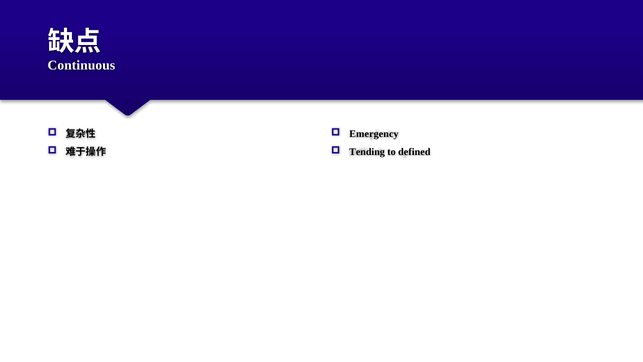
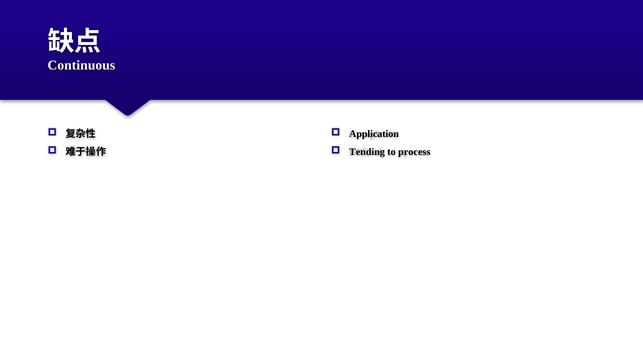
Emergency: Emergency -> Application (374, 134)
defined: defined -> process (414, 152)
